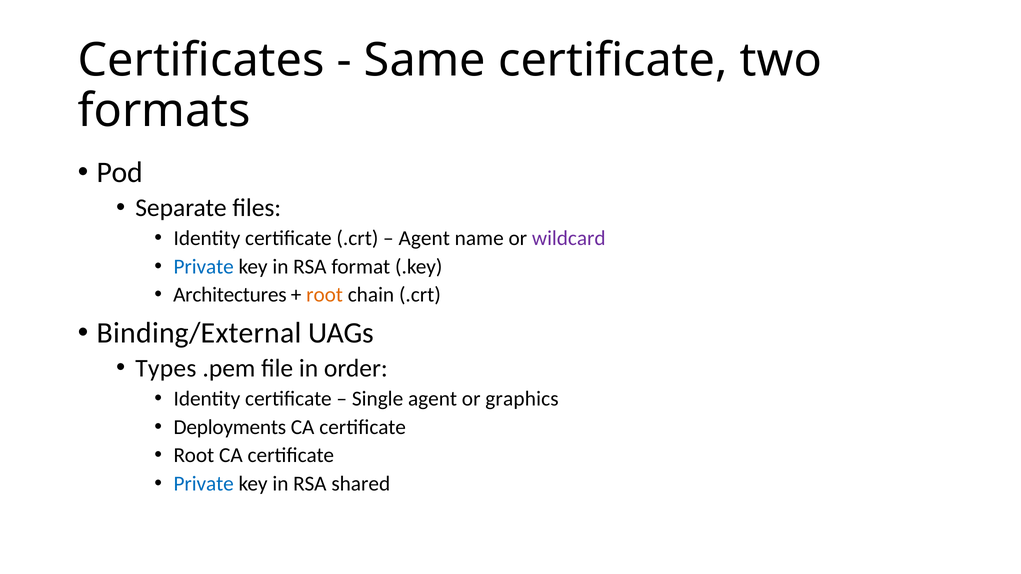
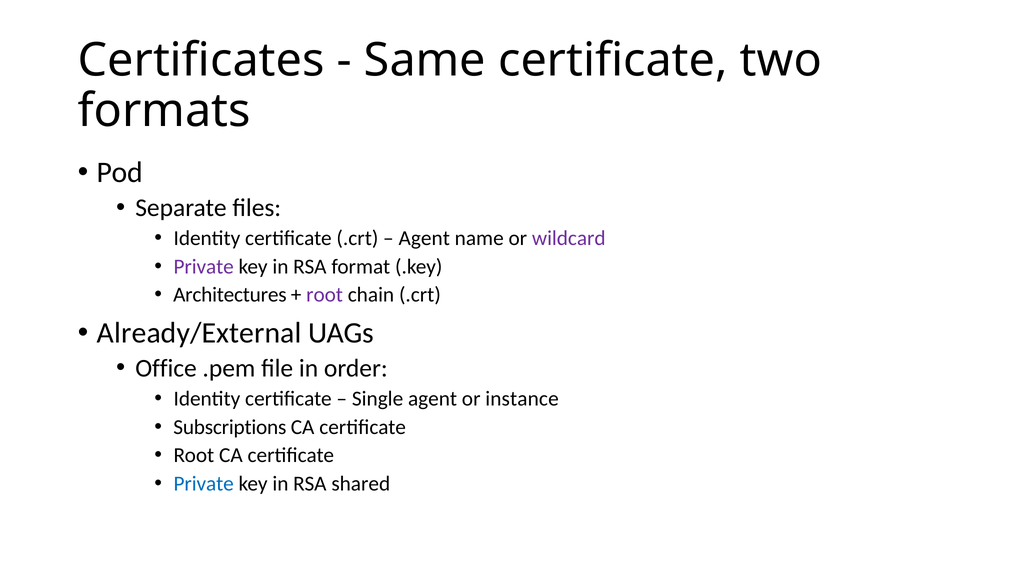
Private colour: blue -> purple (204, 267)
root colour: orange -> purple (325, 295)
Binding/External: Binding/External -> Already/External (199, 333)
Types: Types -> Office (166, 368)
graphics: graphics -> instance (522, 399)
Deployments: Deployments -> Subscriptions (230, 427)
